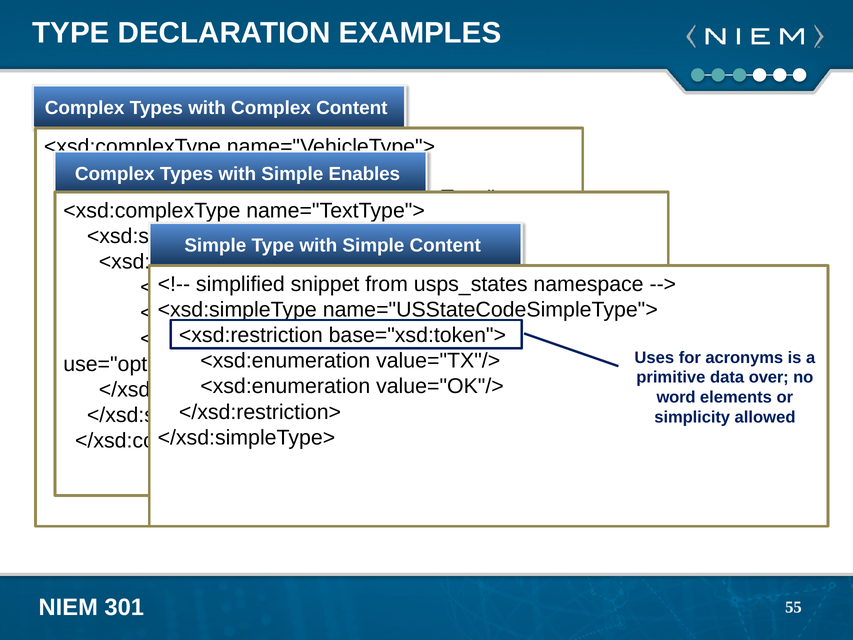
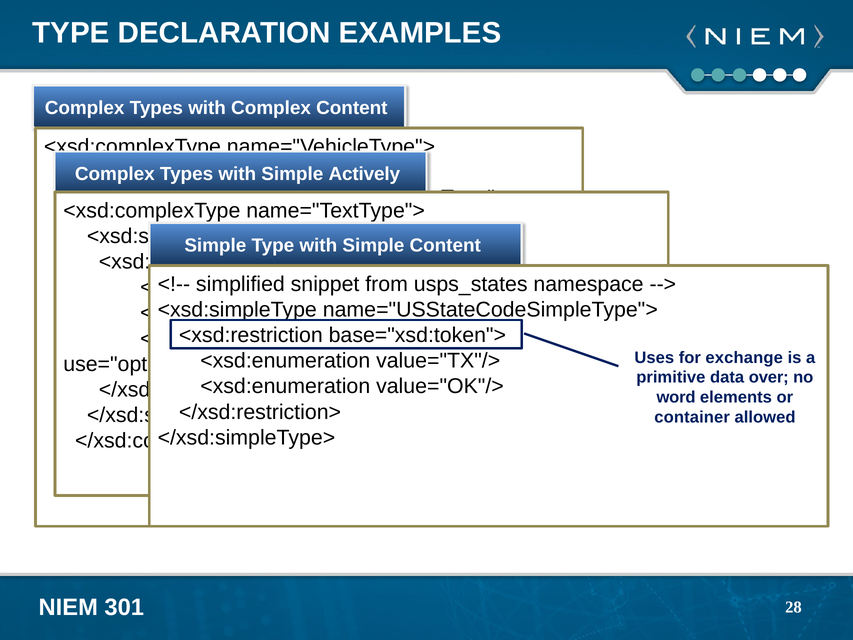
Enables: Enables -> Actively (364, 174)
acronyms: acronyms -> exchange (744, 357)
simplicity: simplicity -> container (692, 417)
55: 55 -> 28 (793, 607)
